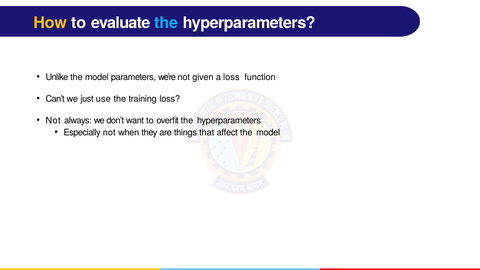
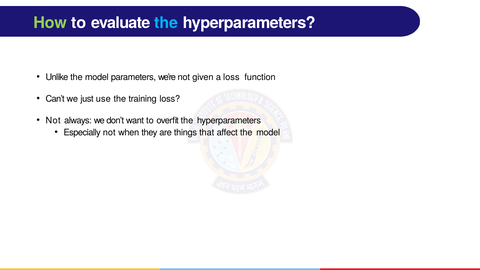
How colour: yellow -> light green (50, 23)
